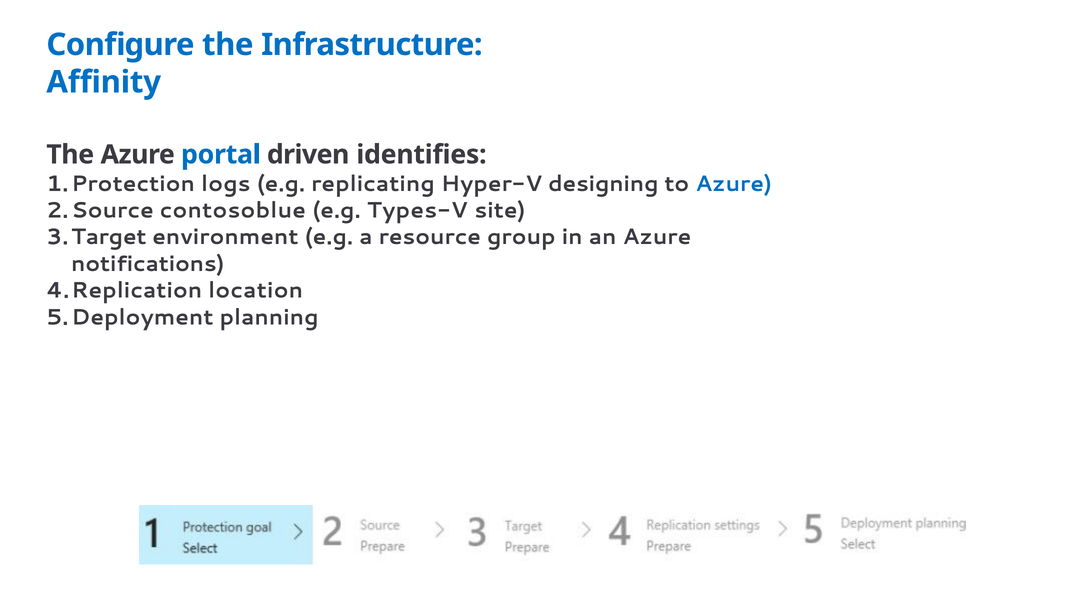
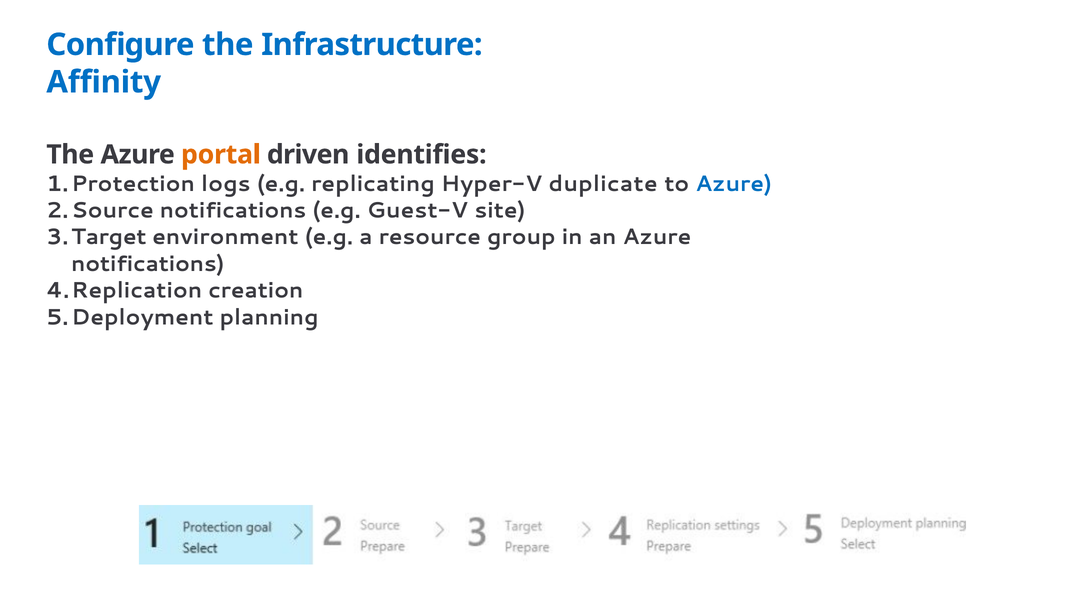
portal colour: blue -> orange (221, 155)
designing: designing -> duplicate (603, 184)
contosoblue: contosoblue -> notifications (233, 210)
Types-V: Types-V -> Guest-V (417, 210)
location: location -> creation (256, 291)
